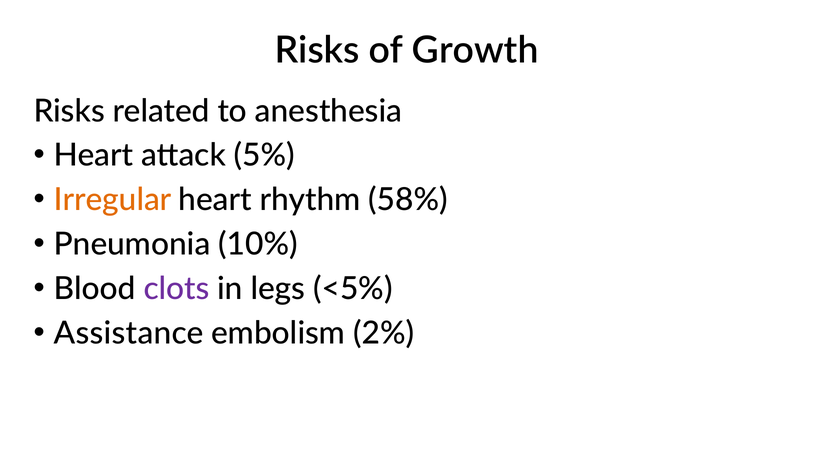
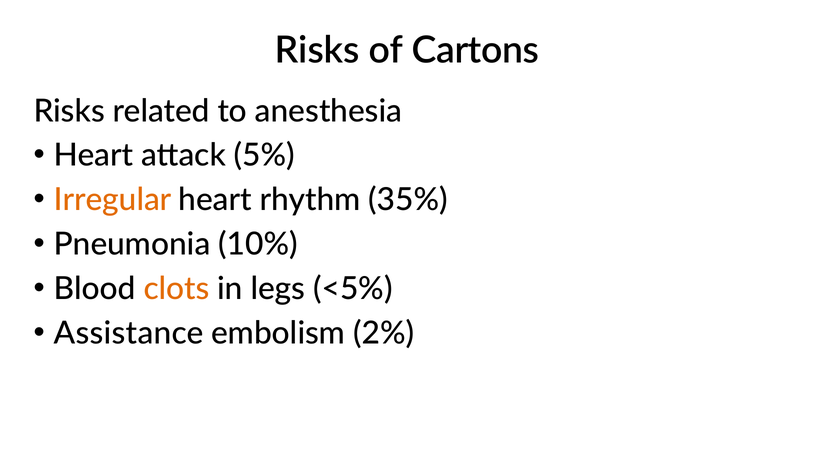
Growth: Growth -> Cartons (475, 51)
58%: 58% -> 35% (408, 200)
clots colour: purple -> orange (176, 289)
